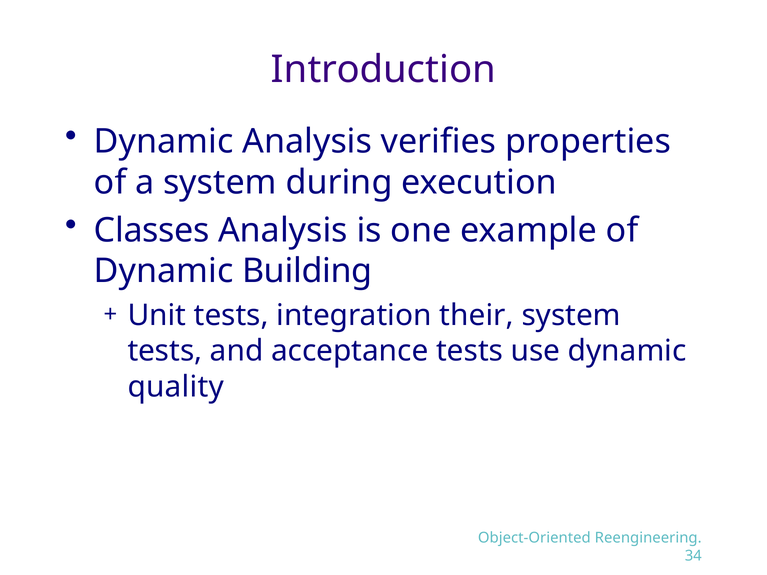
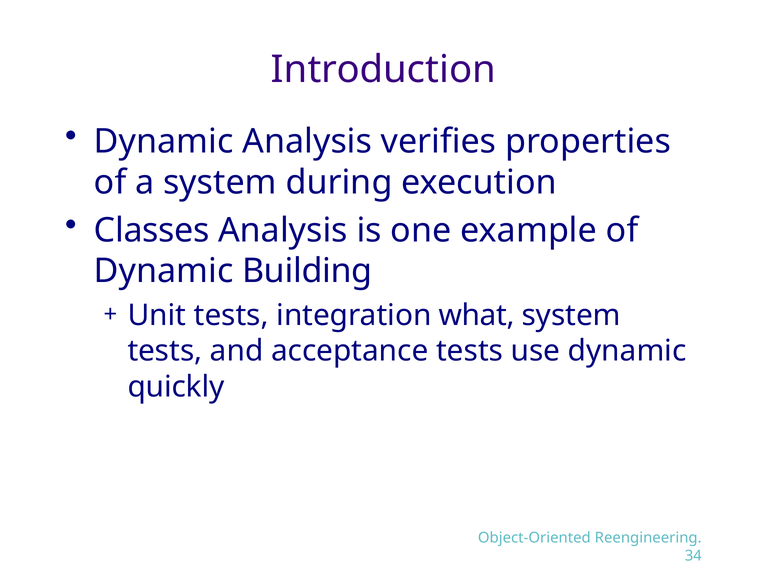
their: their -> what (477, 315)
quality: quality -> quickly (176, 387)
